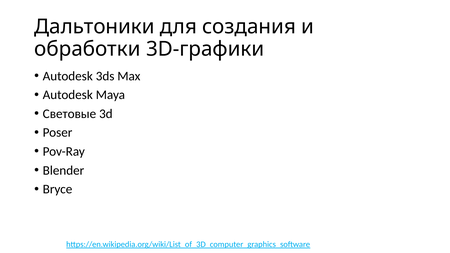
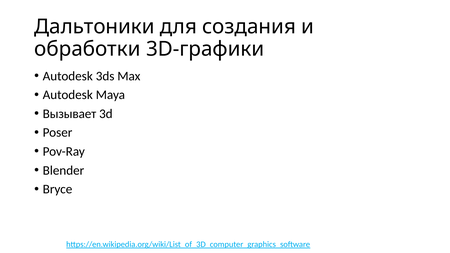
Световые: Световые -> Вызывает (70, 114)
